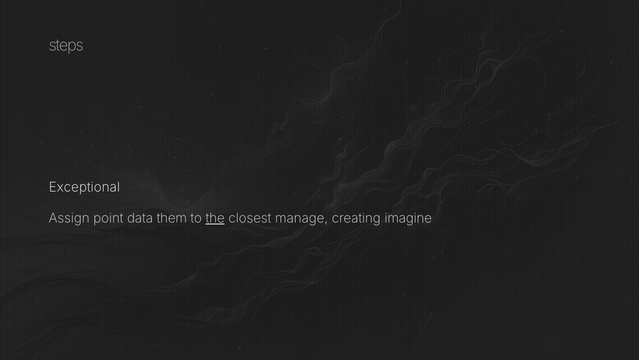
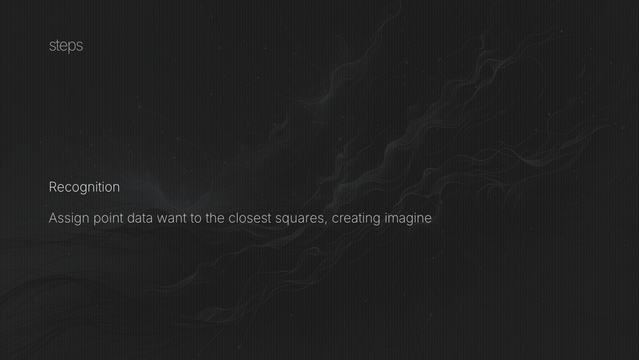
Exceptional: Exceptional -> Recognition (84, 187)
them: them -> want (172, 218)
the underline: present -> none (215, 218)
manage: manage -> squares (302, 218)
